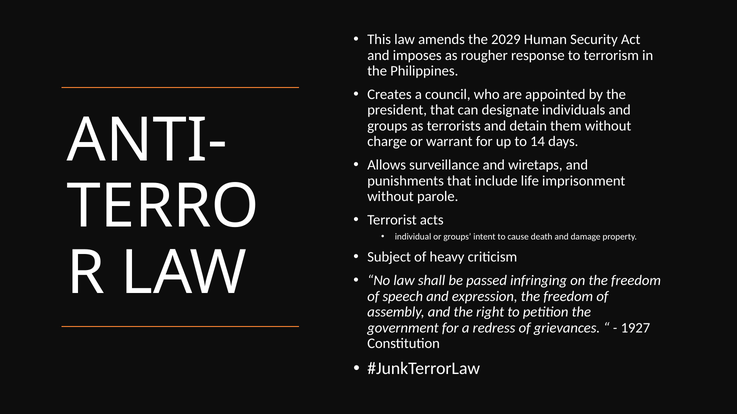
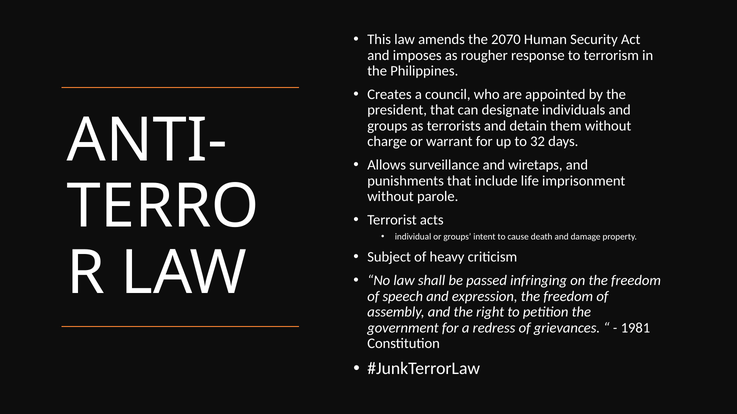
2029: 2029 -> 2070 (506, 40)
14: 14 -> 32 (538, 142)
1927: 1927 -> 1981 (635, 328)
